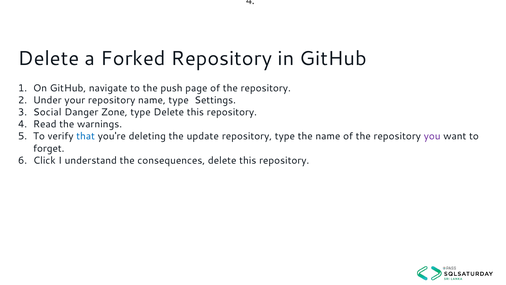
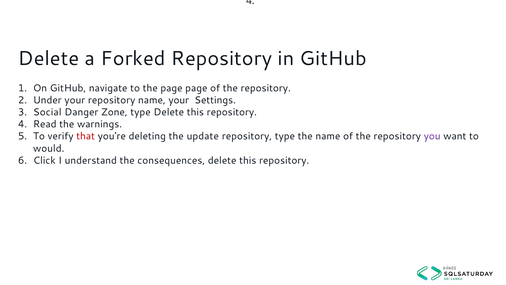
the push: push -> page (171, 88)
name type: type -> your (179, 100)
that colour: blue -> red (86, 136)
forget: forget -> would (49, 148)
